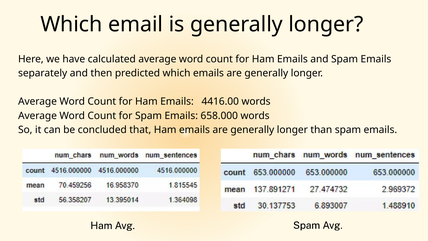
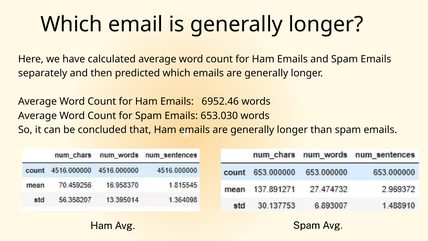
4416.00: 4416.00 -> 6952.46 (220, 101)
658.000: 658.000 -> 653.030 (219, 116)
